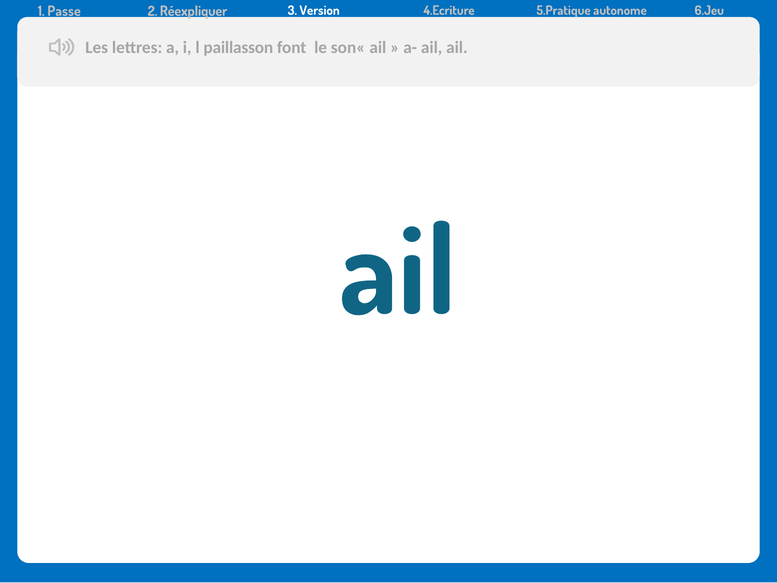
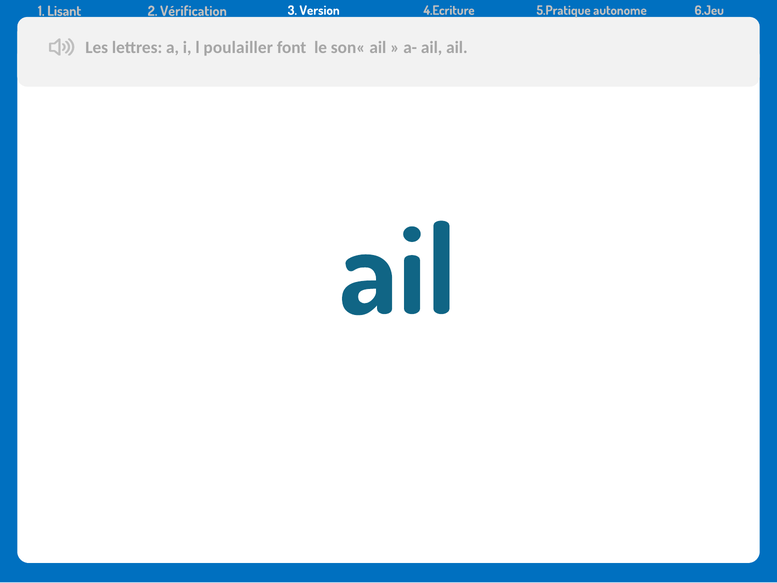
Passe: Passe -> Lisant (64, 11)
Réexpliquer: Réexpliquer -> Vérification (194, 11)
paillasson: paillasson -> poulailler (238, 48)
